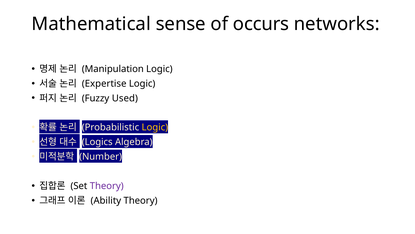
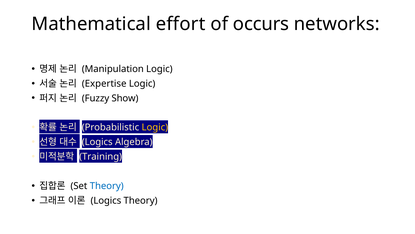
sense: sense -> effort (181, 24)
Used: Used -> Show (125, 98)
Number: Number -> Training (101, 156)
Theory colour: purple -> blue (107, 185)
Ability: Ability -> Logics (106, 200)
